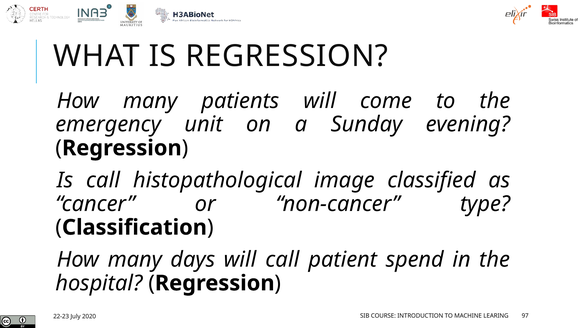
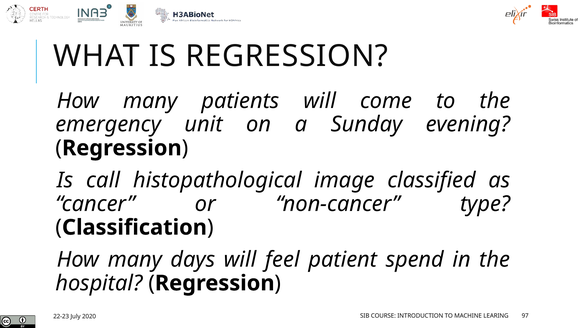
will call: call -> feel (282, 259)
